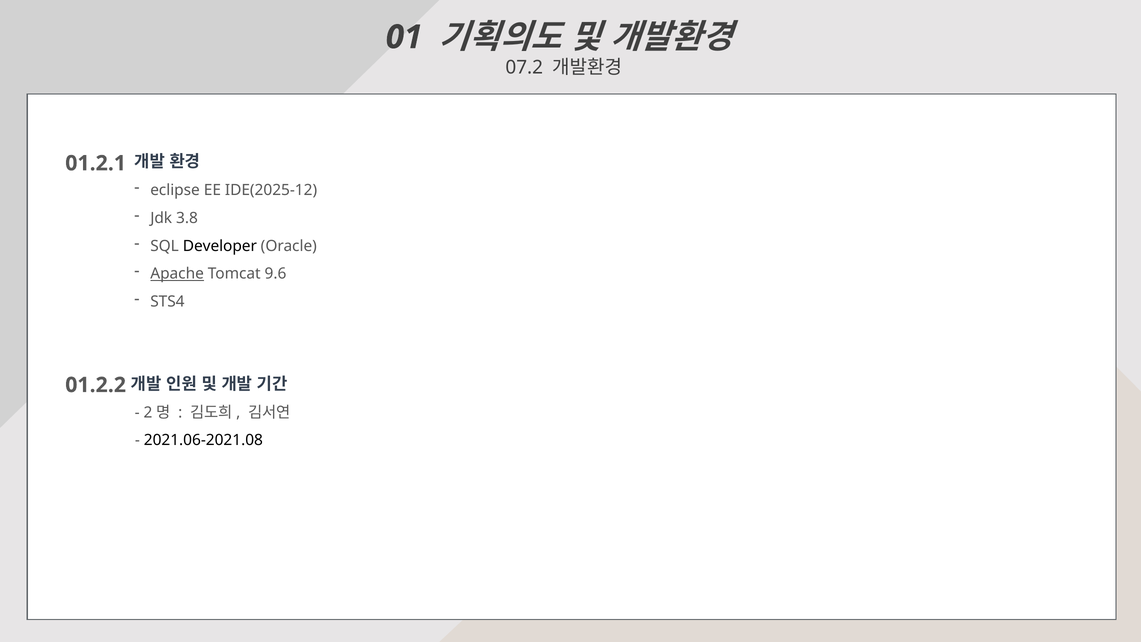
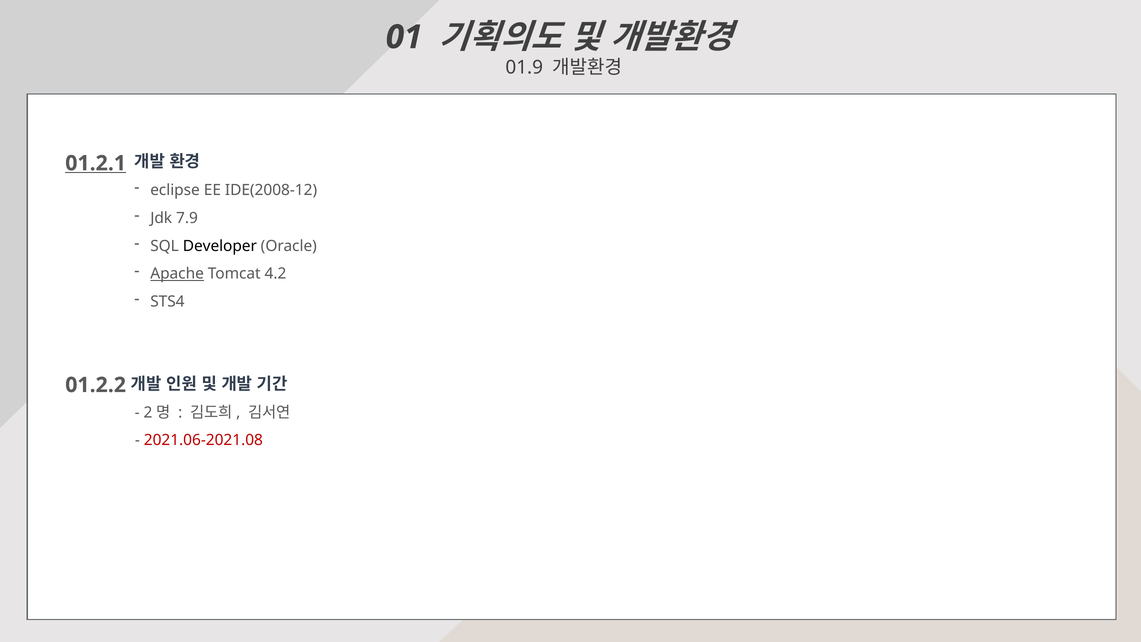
07.2: 07.2 -> 01.9 (524, 68)
01.2.1 underline: none -> present (96, 163)
IDE(2025-12: IDE(2025-12 -> IDE(2008-12 (271, 190)
3.8: 3.8 -> 7.9 (187, 218)
9.6: 9.6 -> 4.2 (276, 274)
2021.06-2021.08 colour: black -> red (203, 440)
